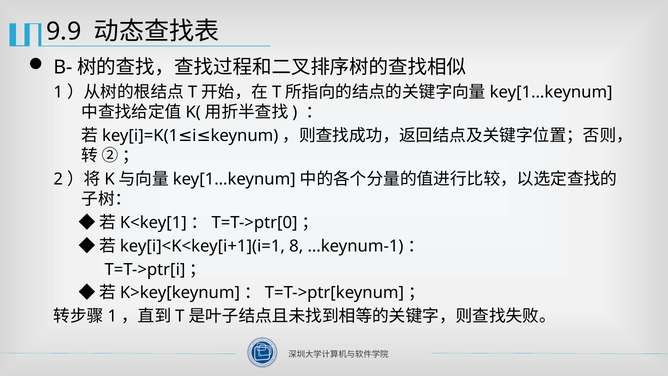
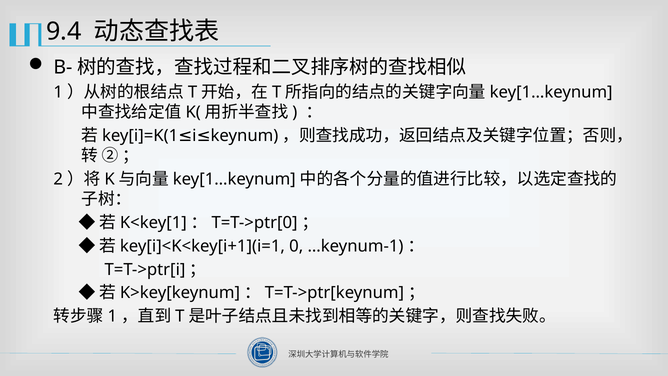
9.9: 9.9 -> 9.4 (64, 31)
8: 8 -> 0 (296, 246)
